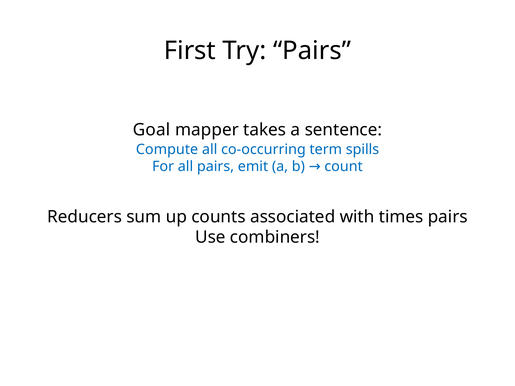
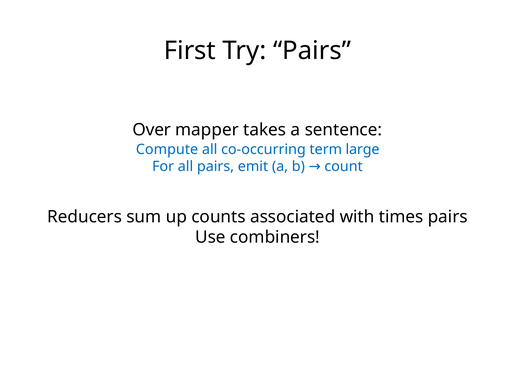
Goal: Goal -> Over (152, 130)
spills: spills -> large (363, 149)
